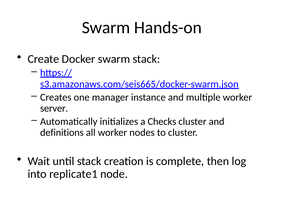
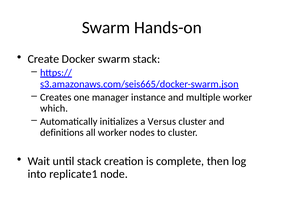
server: server -> which (54, 108)
Checks: Checks -> Versus (162, 121)
